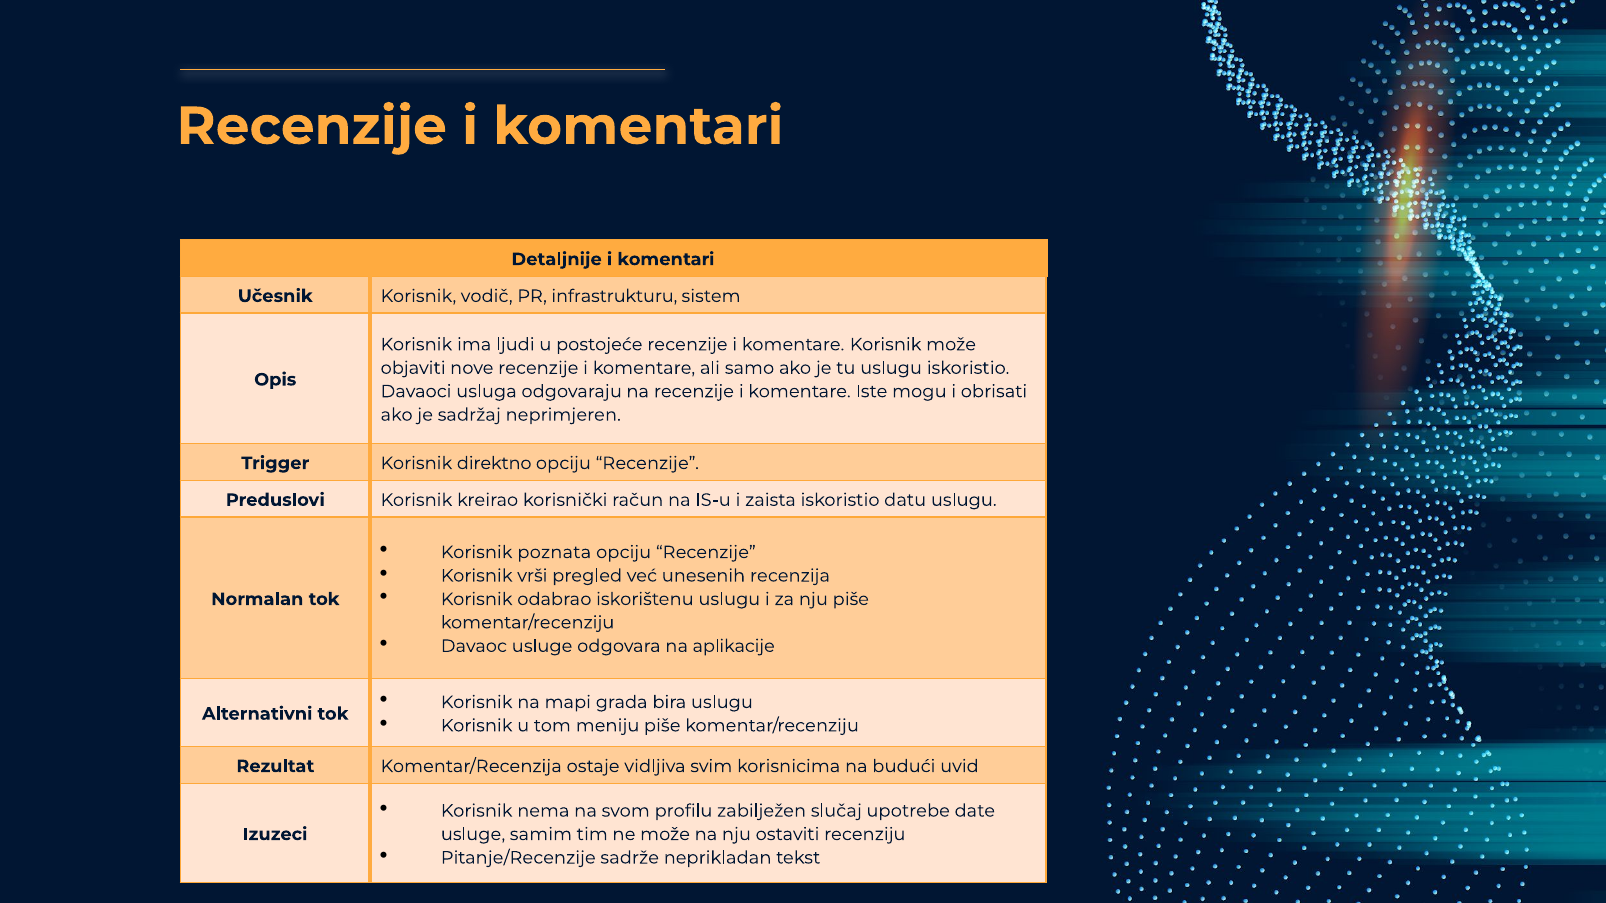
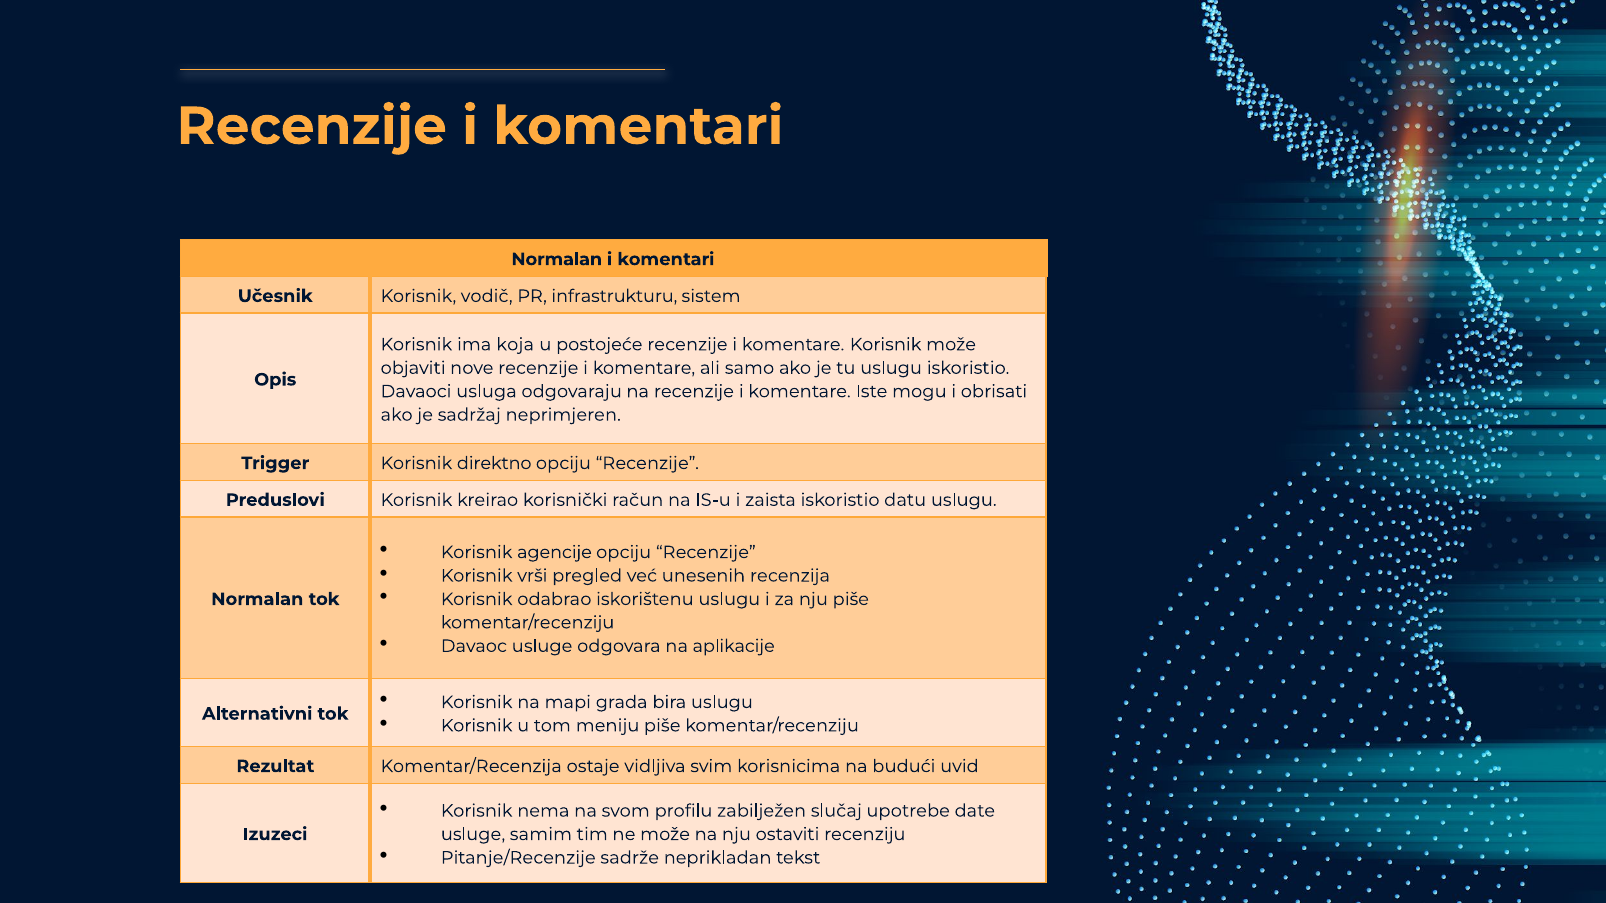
Detaljnije: Detaljnije -> Normalan (557, 259)
ljudi: ljudi -> koja (515, 345)
poznata: poznata -> agencije (554, 552)
